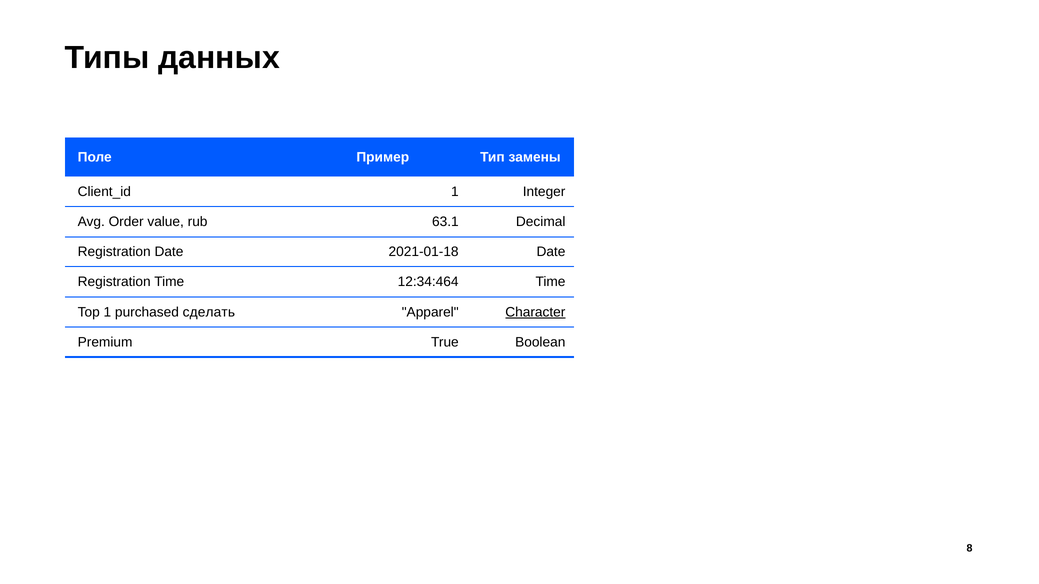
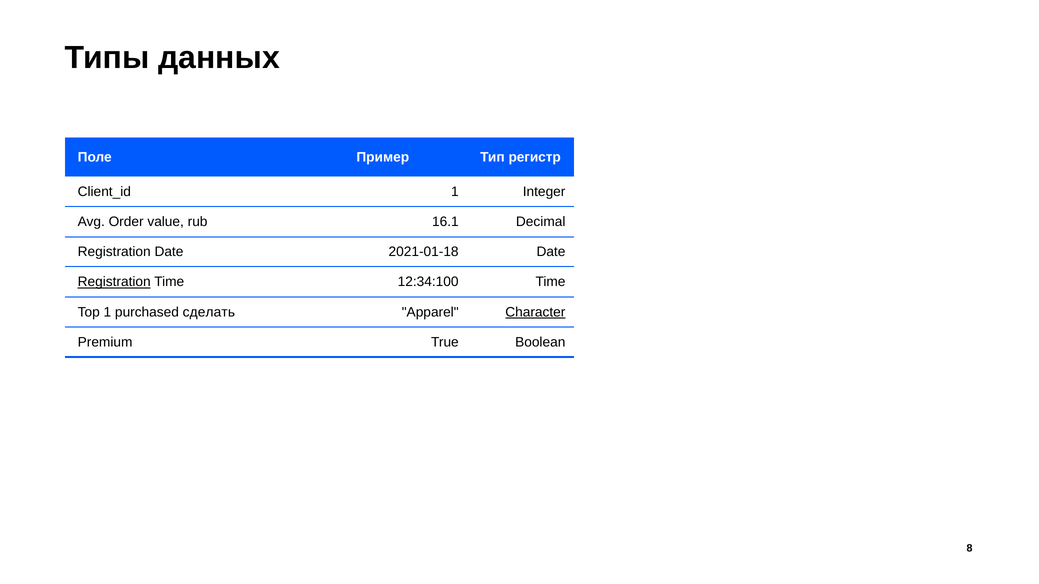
замены: замены -> регистр (535, 157)
63.1: 63.1 -> 16.1 (445, 222)
Registration underline: none -> present (114, 282)
12:34:464: 12:34:464 -> 12:34:100 (428, 282)
